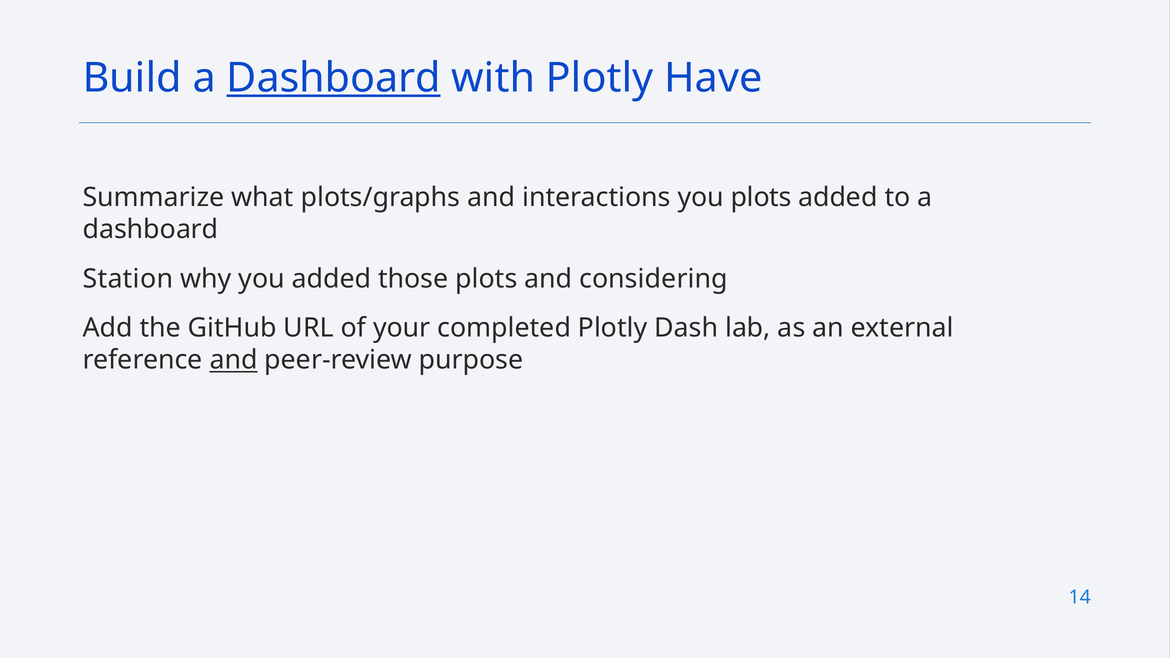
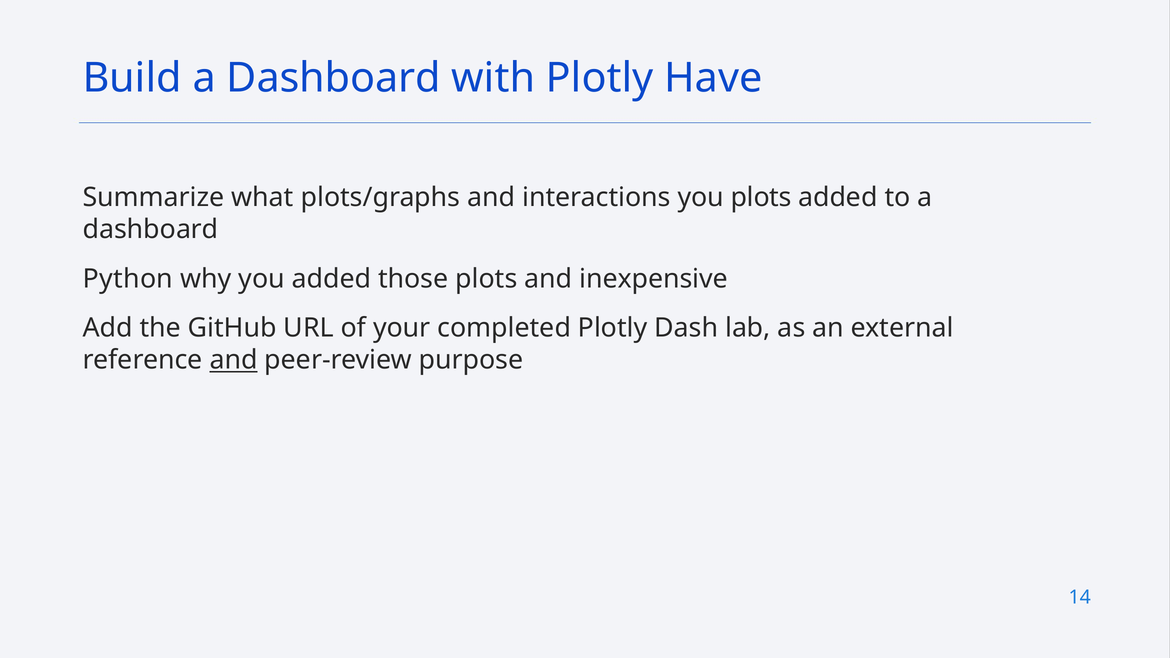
Dashboard underline: present -> none (334, 78)
Station: Station -> Python (128, 279)
considering: considering -> inexpensive (654, 279)
